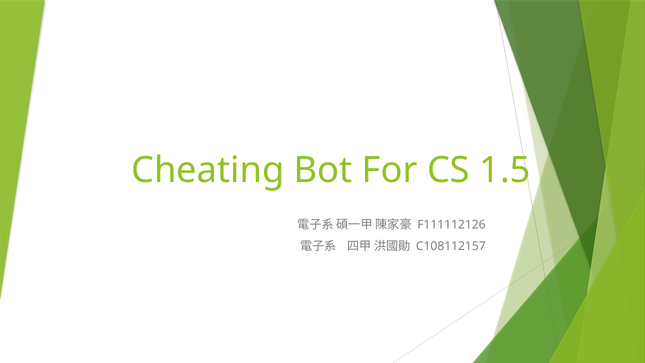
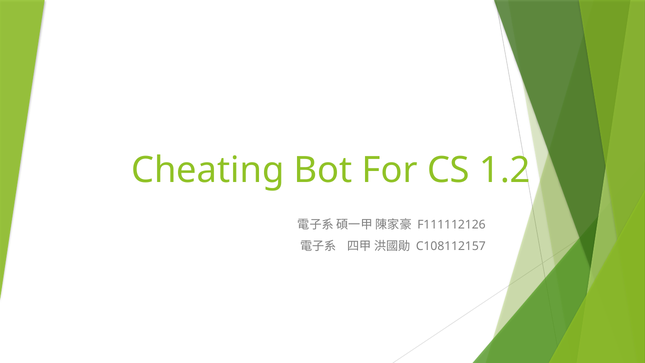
1.5: 1.5 -> 1.2 (505, 170)
